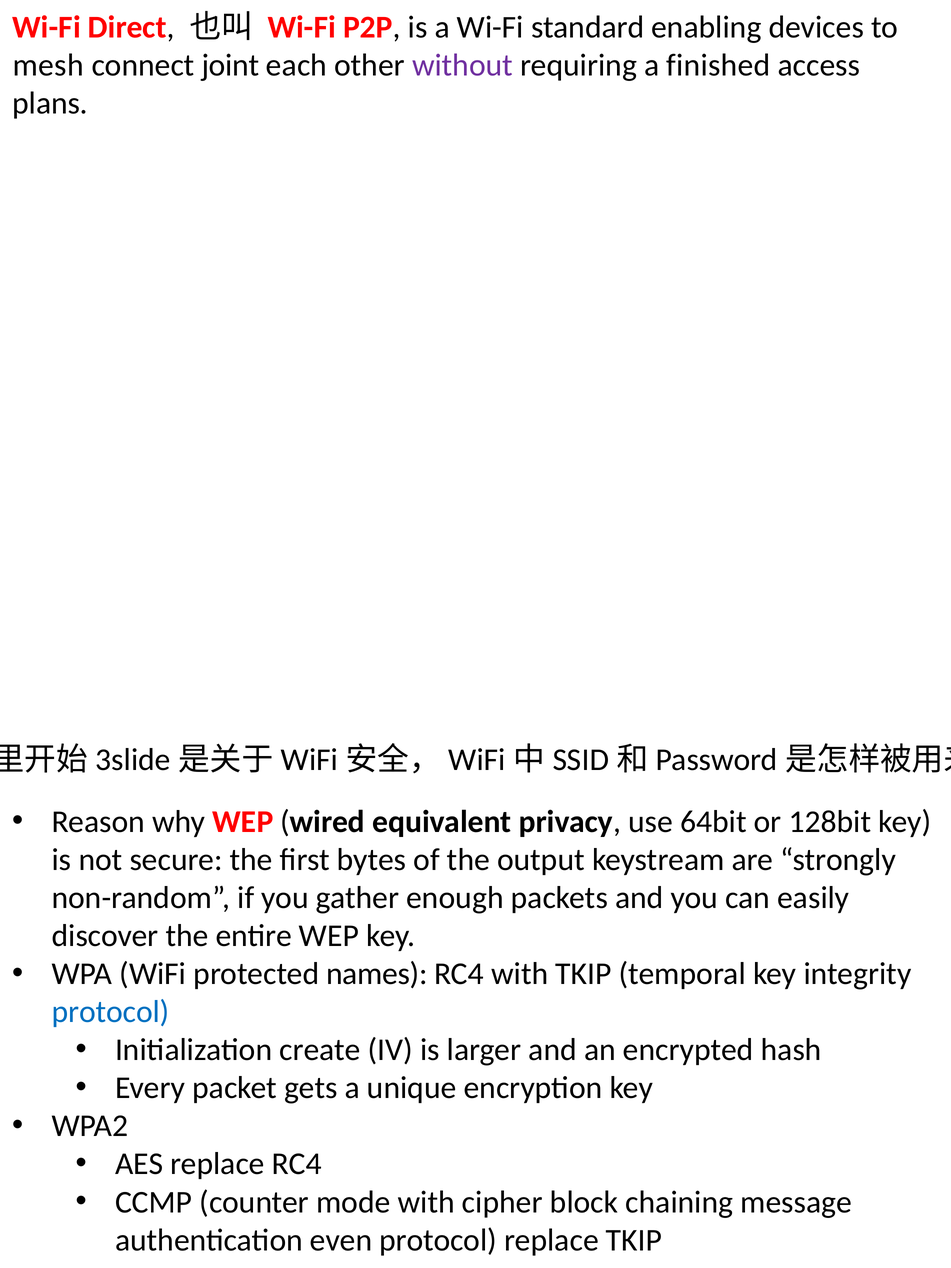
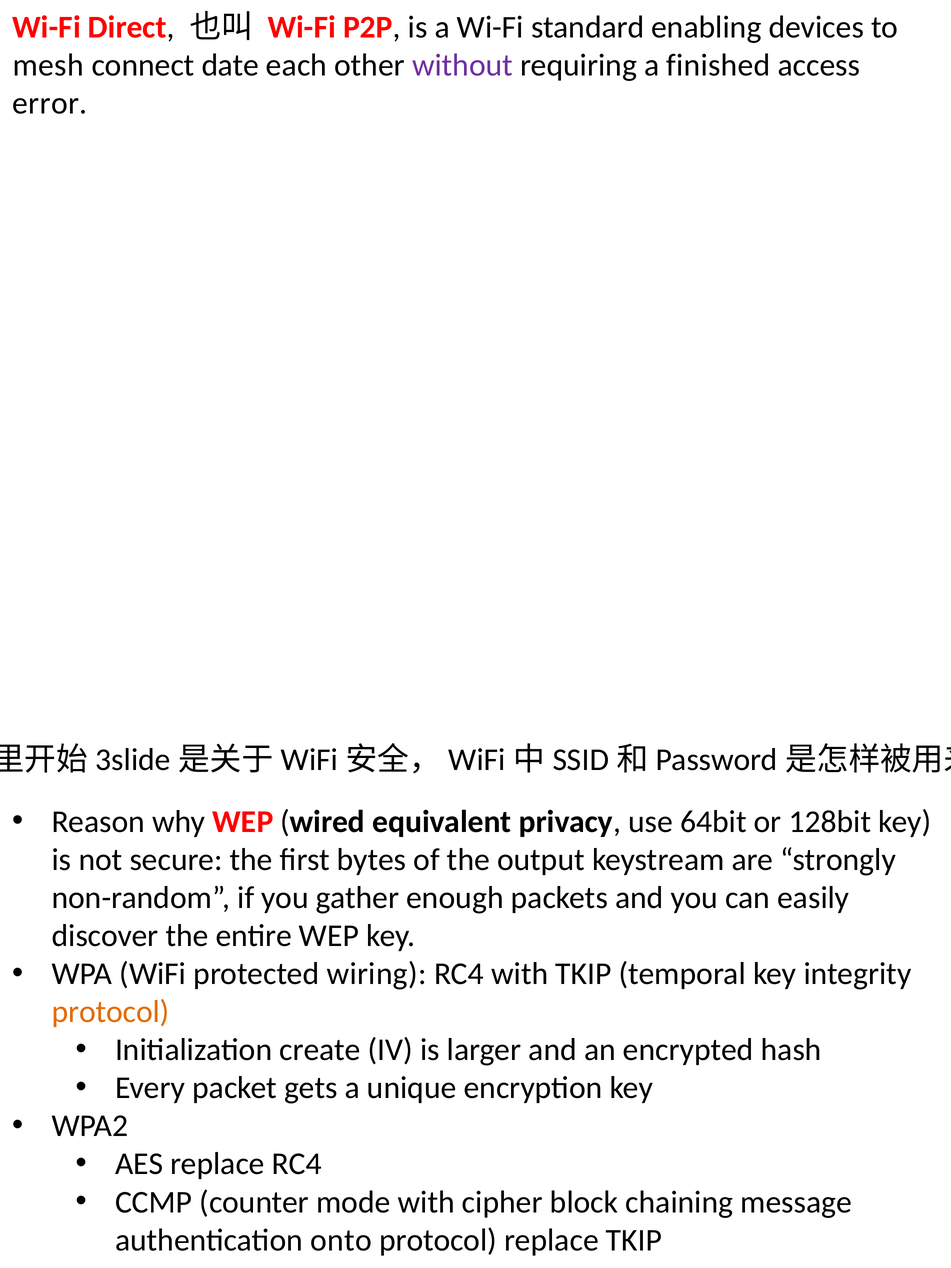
joint: joint -> date (230, 65)
plans: plans -> error (50, 104)
names: names -> wiring (377, 974)
protocol colour: blue -> orange (111, 1012)
even: even -> onto (341, 1240)
